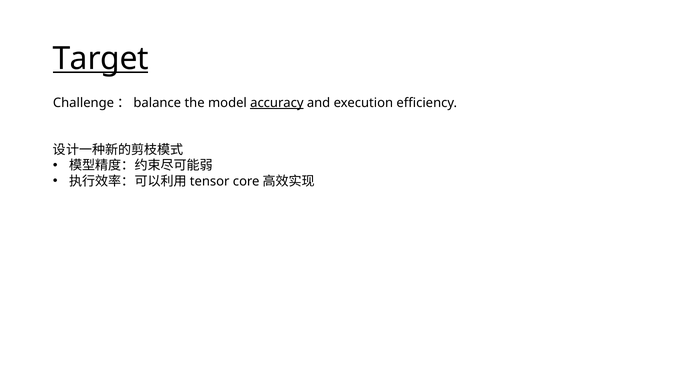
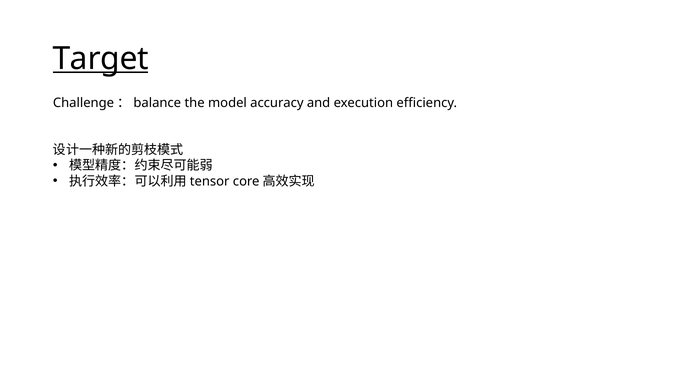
accuracy underline: present -> none (277, 103)
